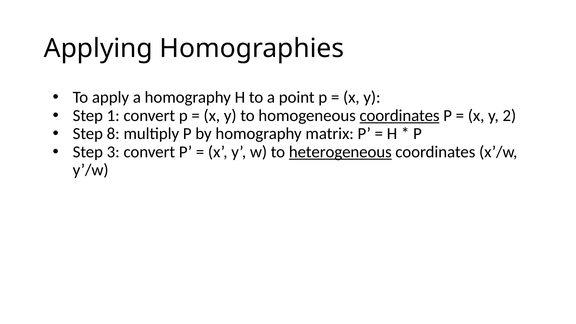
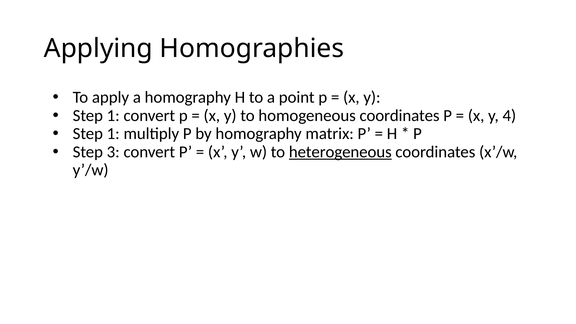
coordinates underline: present -> none (400, 116)
2: 2 -> 4 (509, 116)
8: 8 -> 1 (113, 134)
